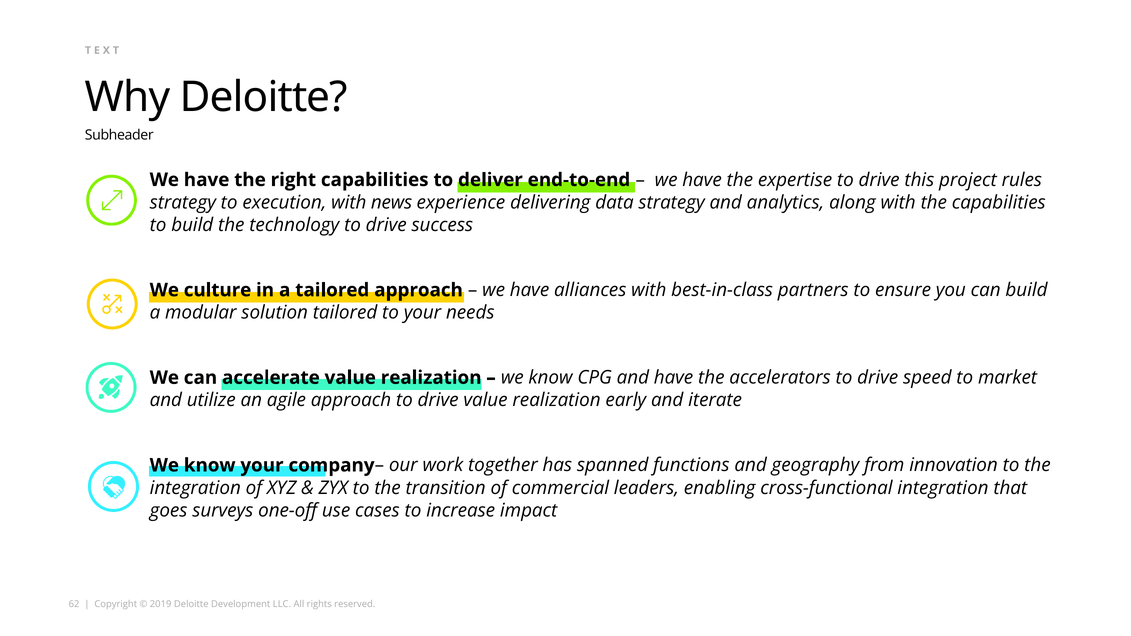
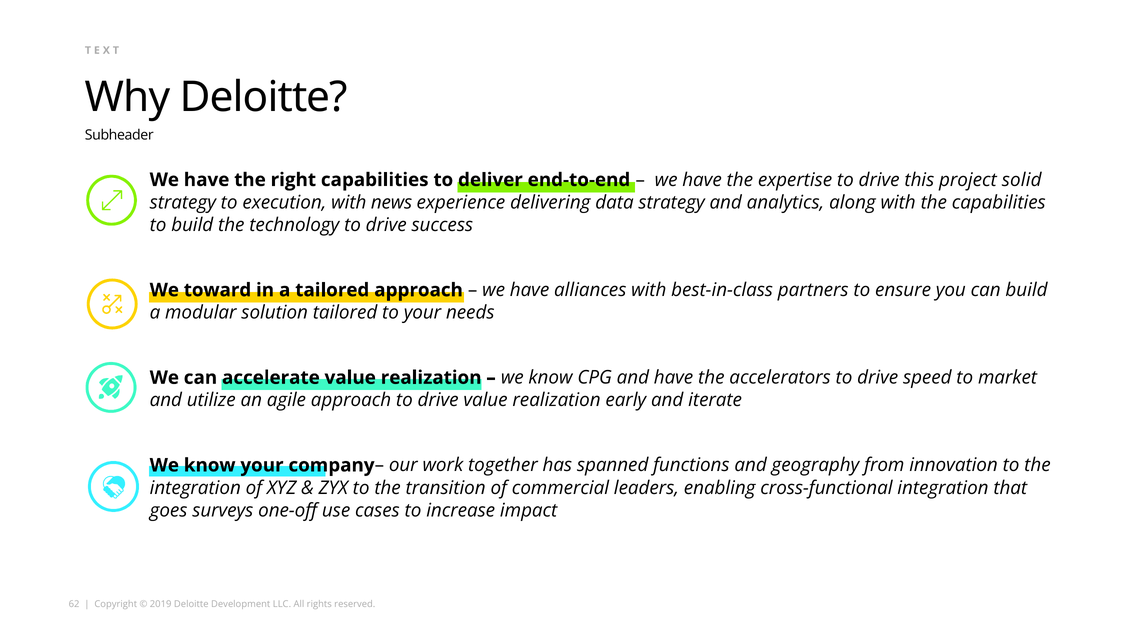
rules: rules -> solid (1022, 180)
culture: culture -> toward (217, 290)
